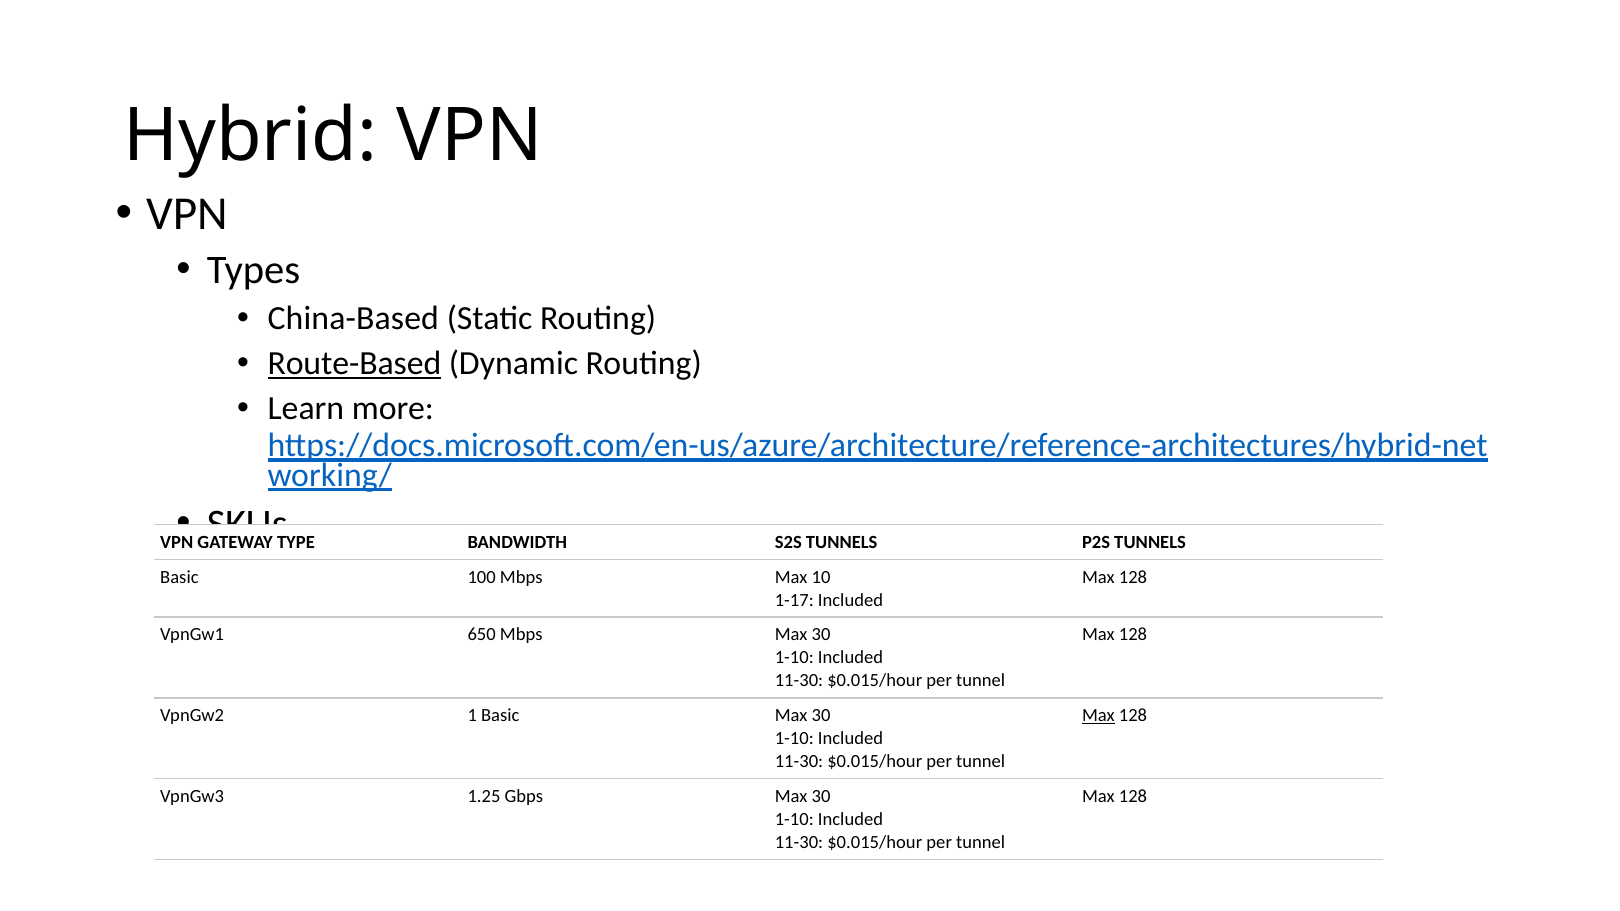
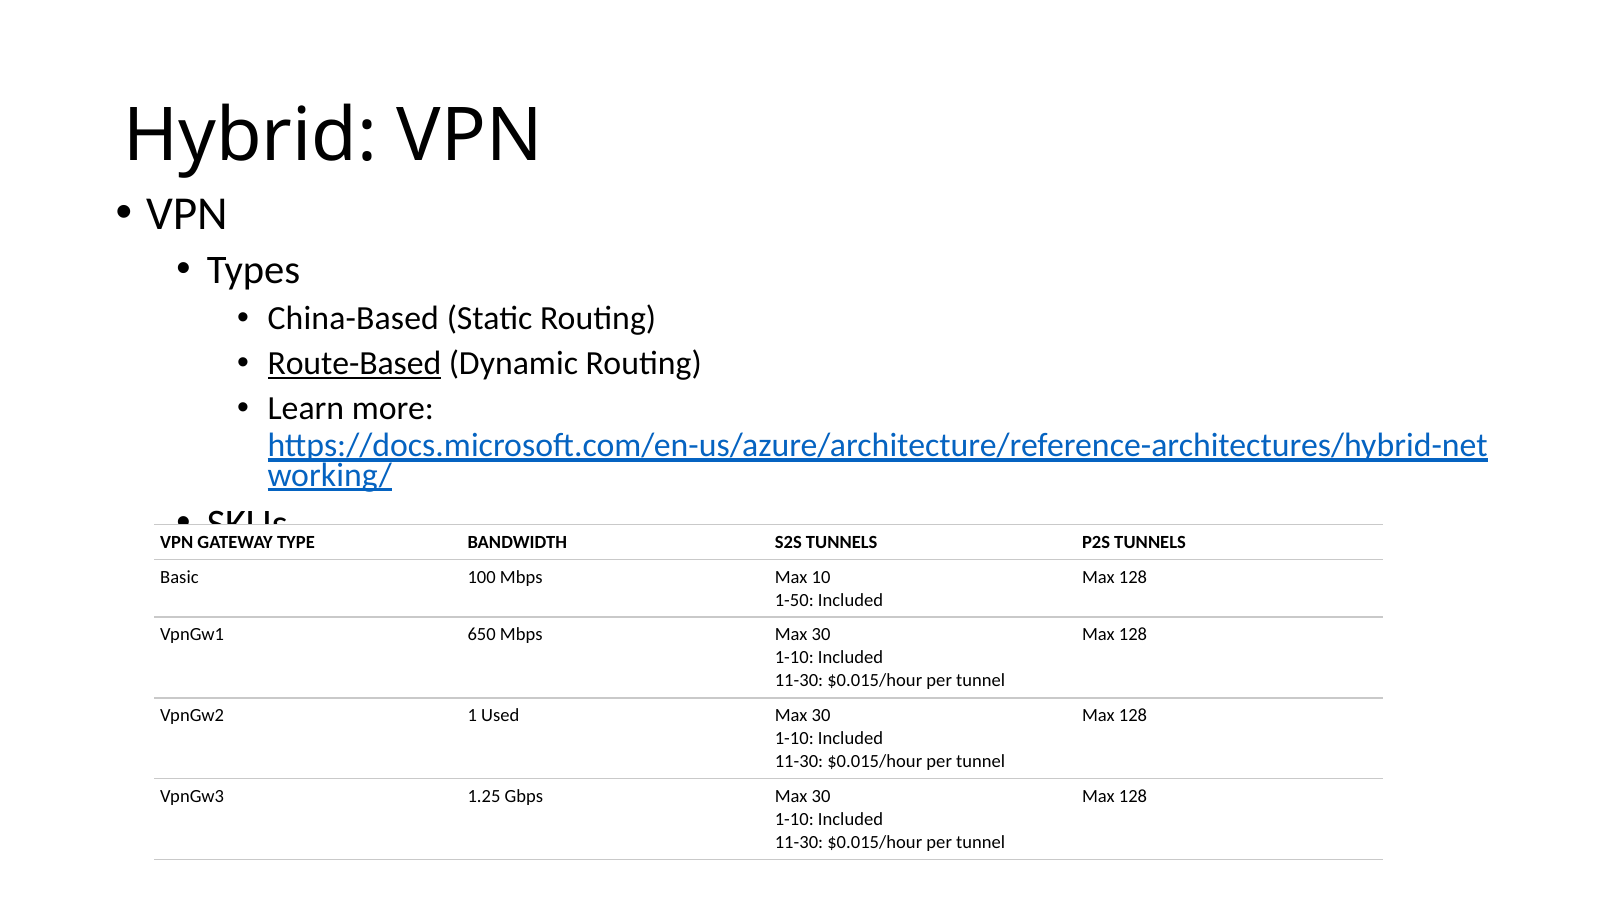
1-17: 1-17 -> 1-50 (794, 600)
1 Basic: Basic -> Used (500, 716)
Max underline: present -> none (1098, 716)
